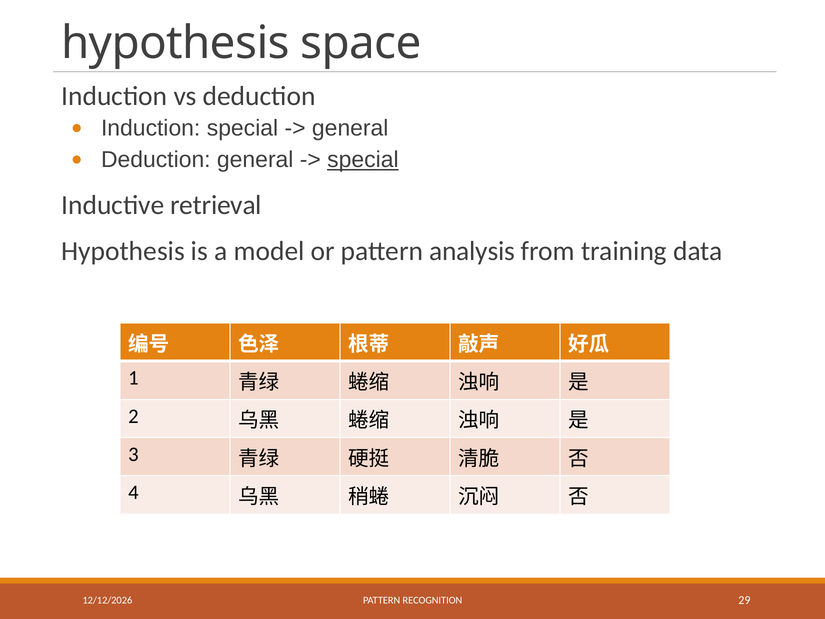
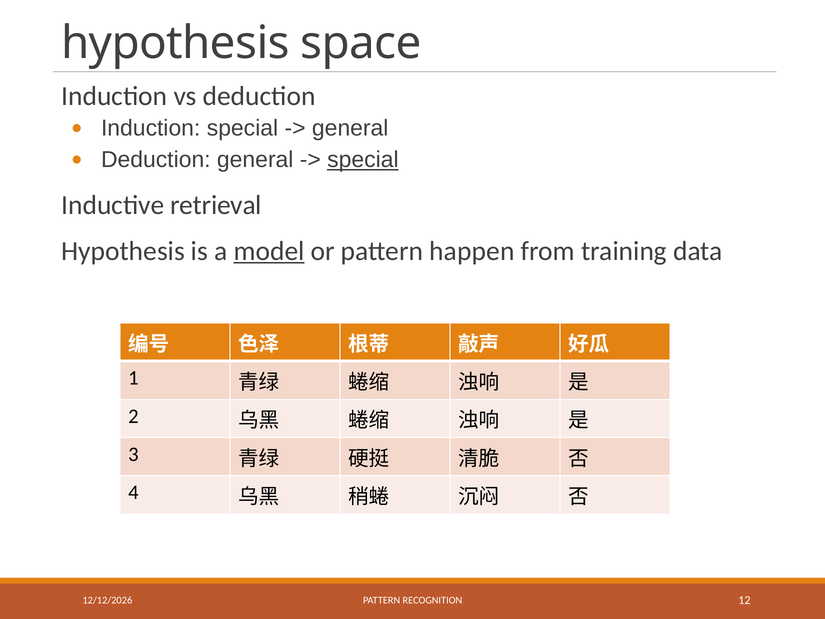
model underline: none -> present (269, 251)
analysis: analysis -> happen (472, 251)
29: 29 -> 12 (744, 600)
